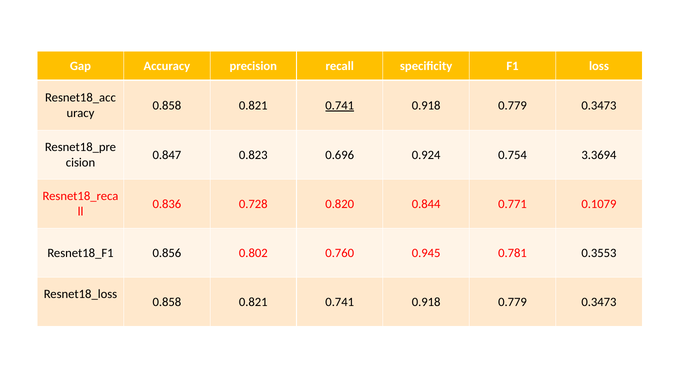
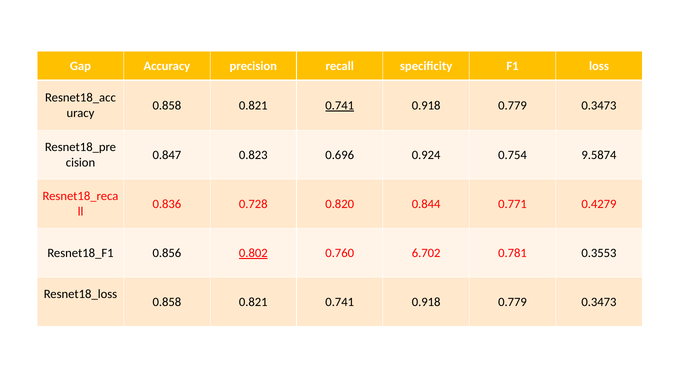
3.3694: 3.3694 -> 9.5874 (599, 155)
0.1079: 0.1079 -> 0.4279 (599, 204)
0.802 underline: none -> present (253, 253)
0.945: 0.945 -> 6.702 (426, 253)
